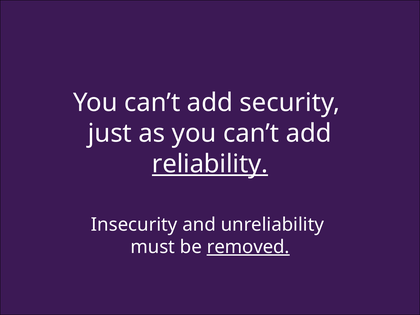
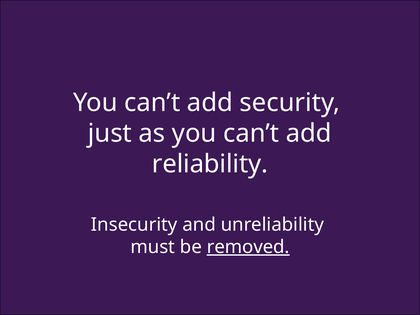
reliability underline: present -> none (210, 164)
